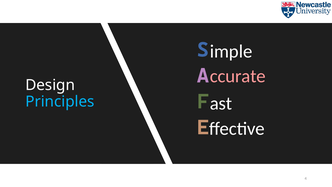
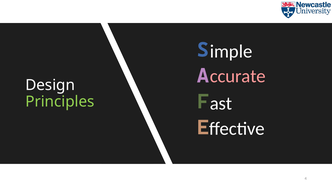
Principles colour: light blue -> light green (60, 101)
